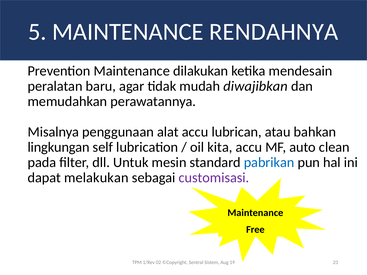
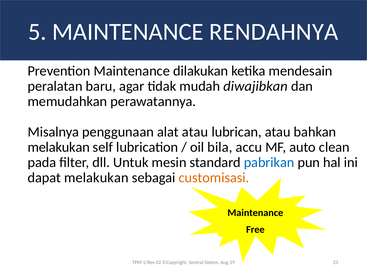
alat accu: accu -> atau (195, 132)
lingkungan: lingkungan -> melakukan (59, 147)
kita: kita -> bila (220, 147)
customisasi colour: purple -> orange (214, 178)
